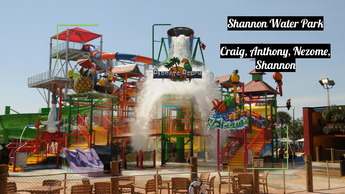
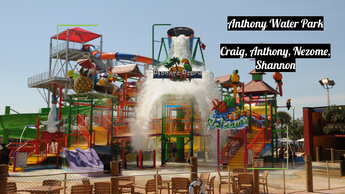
Shannon: Shannon -> Anthony (247, 24)
